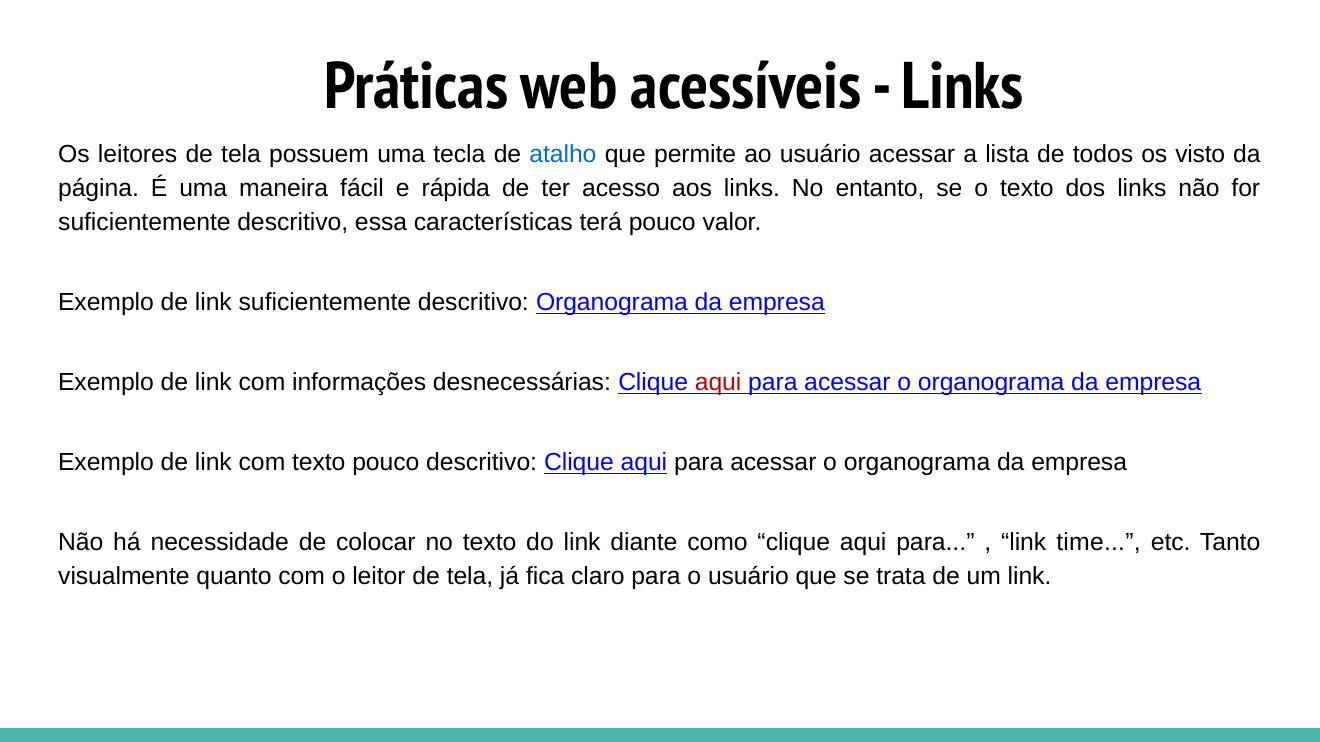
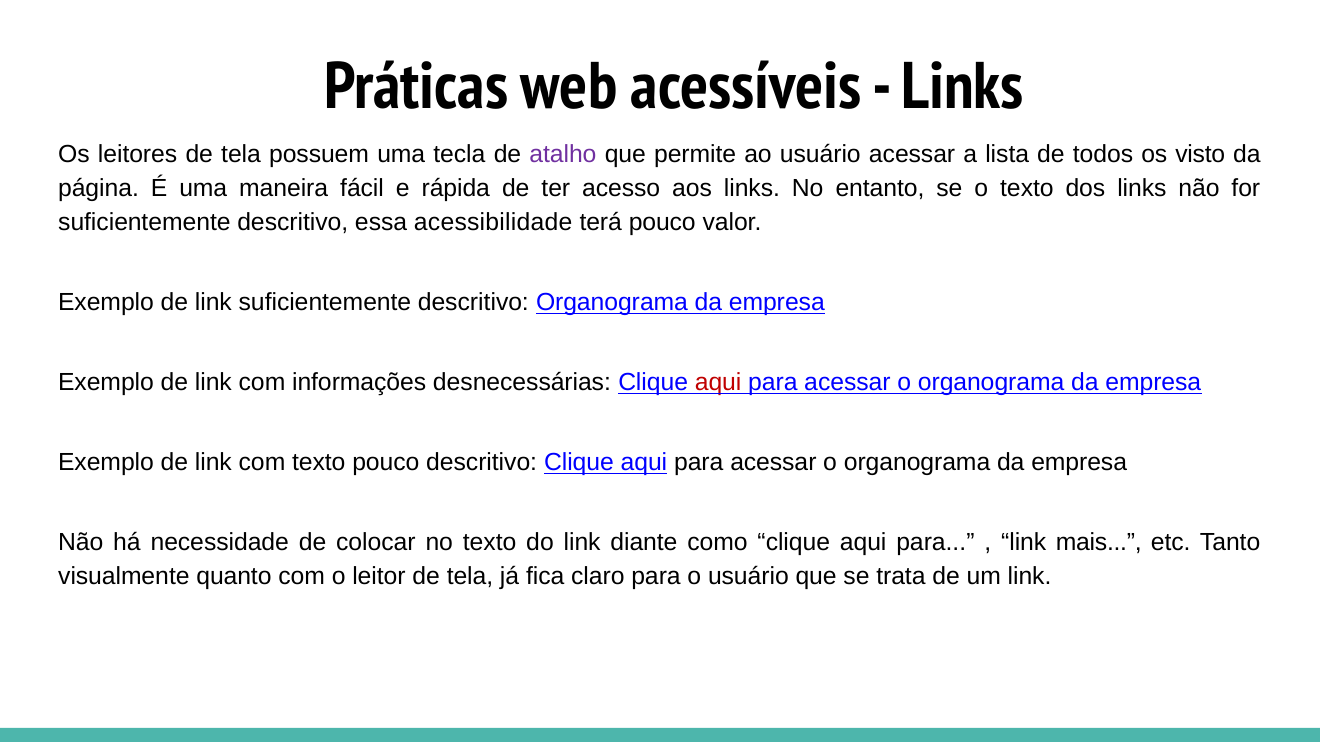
atalho colour: blue -> purple (563, 155)
características: características -> acessibilidade (493, 223)
time: time -> mais (1099, 543)
